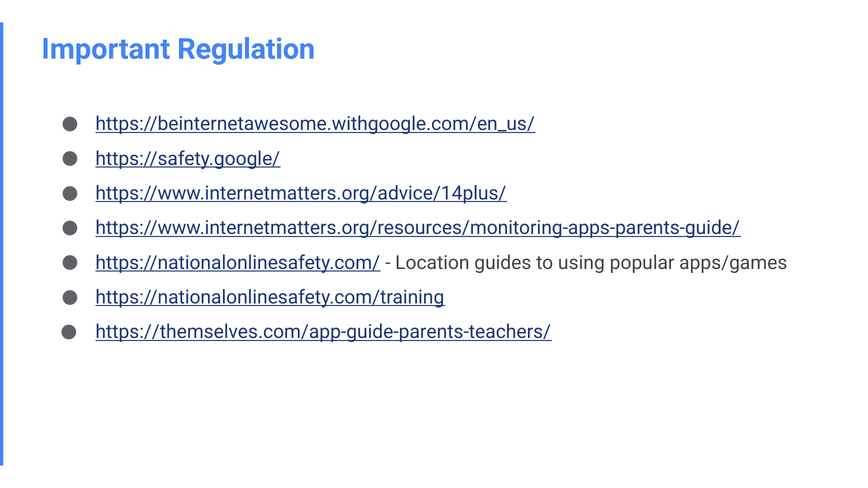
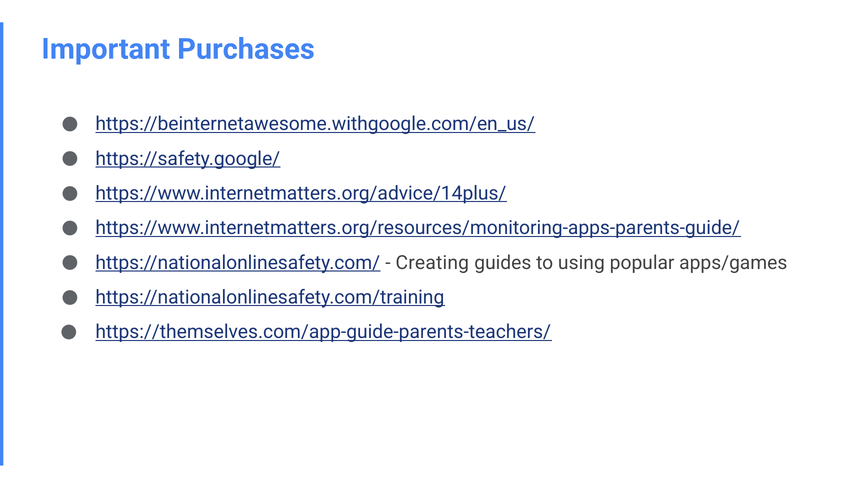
Regulation: Regulation -> Purchases (246, 49)
Location: Location -> Creating (432, 263)
